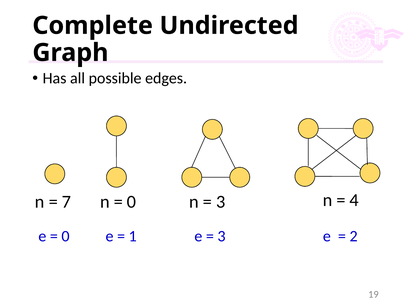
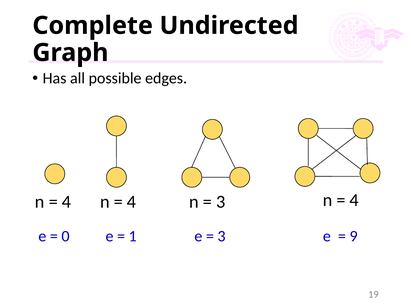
7: 7 -> 4 (66, 202)
0: 0 -> 4 (132, 202)
2: 2 -> 9 (354, 237)
